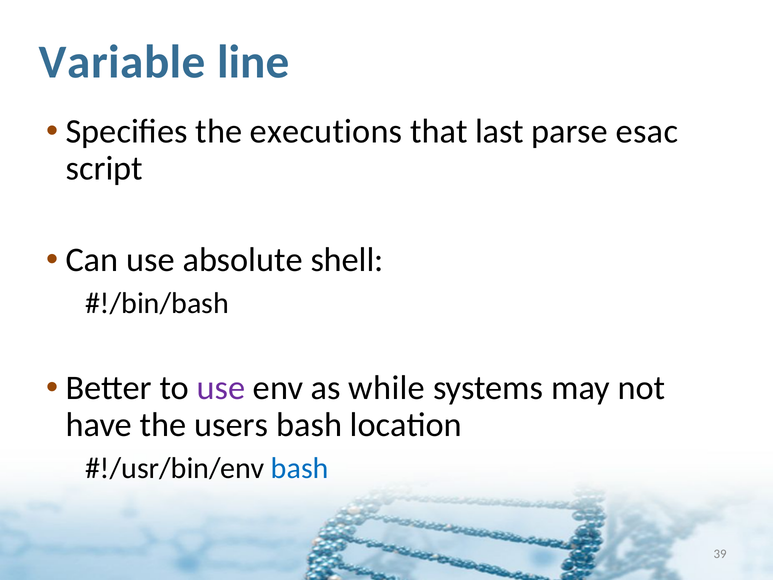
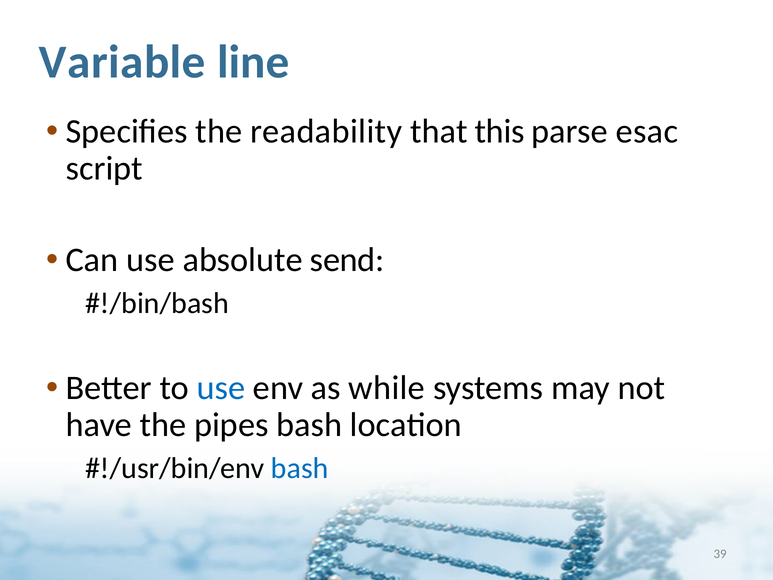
executions: executions -> readability (326, 131)
last: last -> this (500, 131)
shell: shell -> send (347, 260)
use colour: purple -> blue (221, 388)
users: users -> pipes (231, 425)
